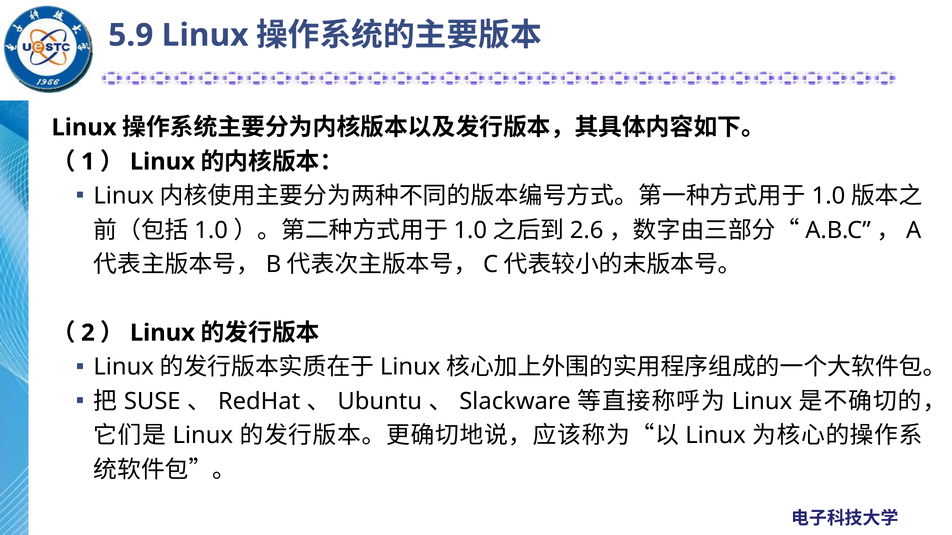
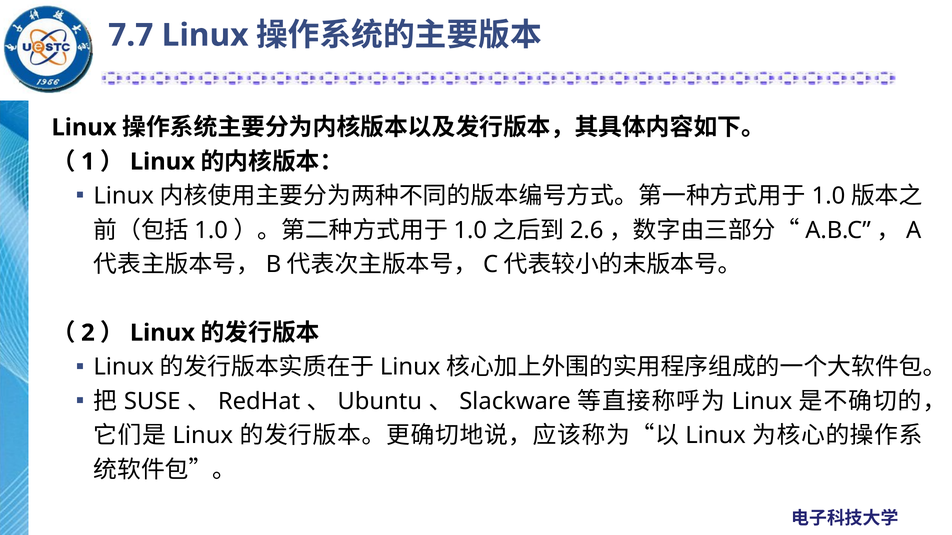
5.9: 5.9 -> 7.7 (131, 35)
